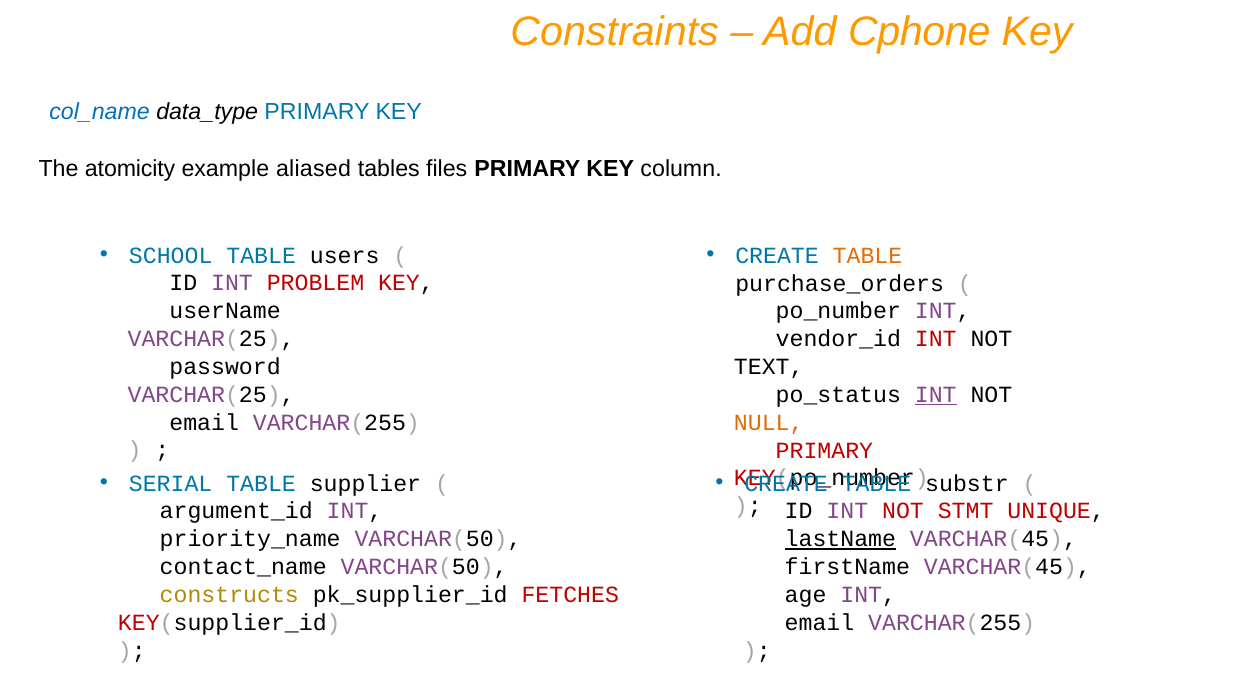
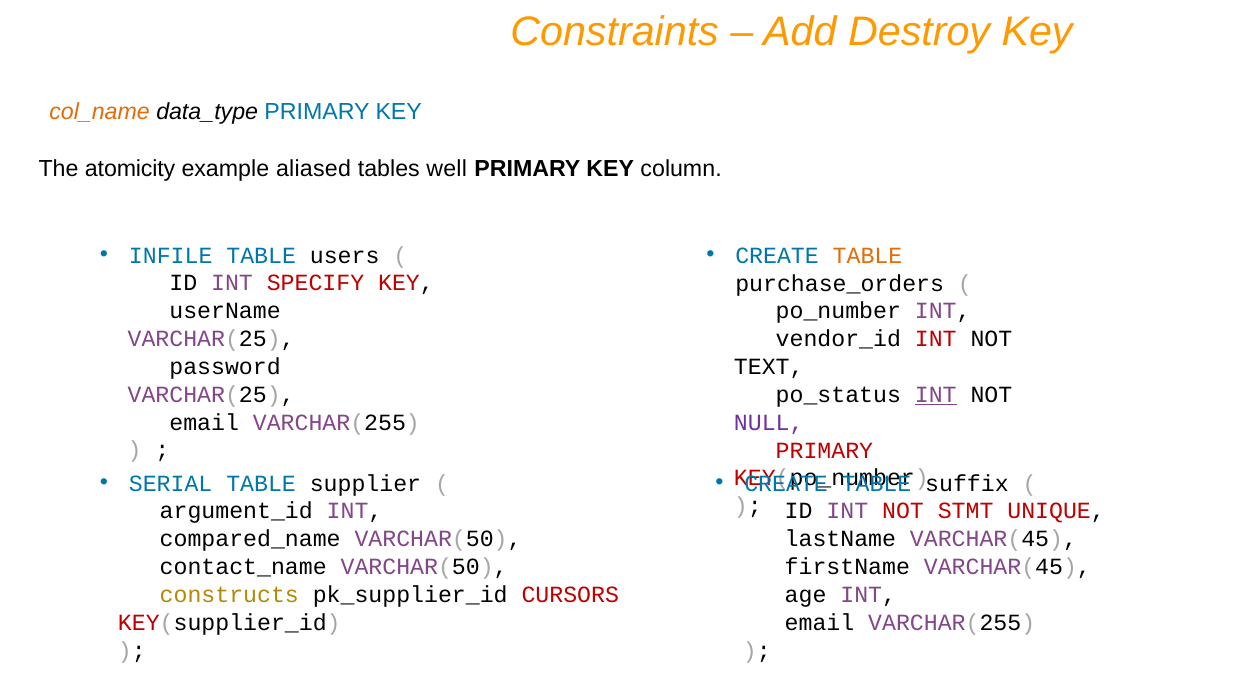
Cphone: Cphone -> Destroy (919, 32)
col_name colour: blue -> orange (100, 112)
files: files -> well (447, 169)
SCHOOL: SCHOOL -> INFILE (171, 255)
PROBLEM: PROBLEM -> SPECIFY (315, 283)
NULL colour: orange -> purple (769, 422)
substr: substr -> suffix (967, 483)
priority_name: priority_name -> compared_name (250, 539)
lastName underline: present -> none (840, 539)
FETCHES: FETCHES -> CURSORS (570, 595)
